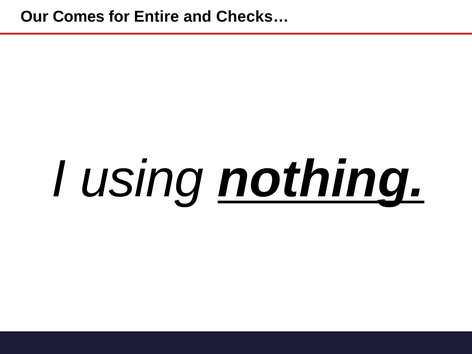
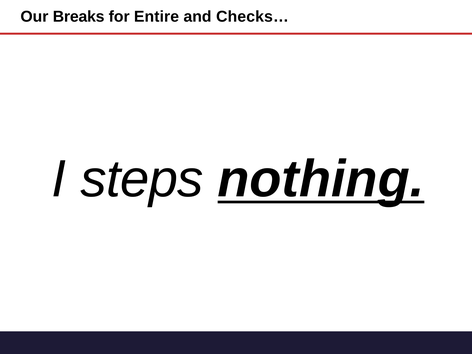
Comes: Comes -> Breaks (79, 17)
using: using -> steps (142, 179)
